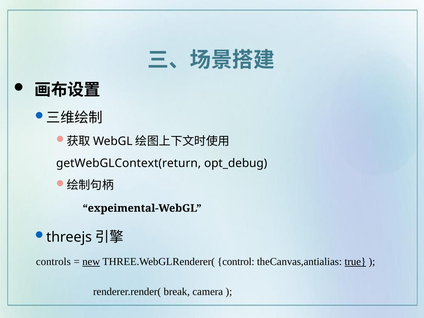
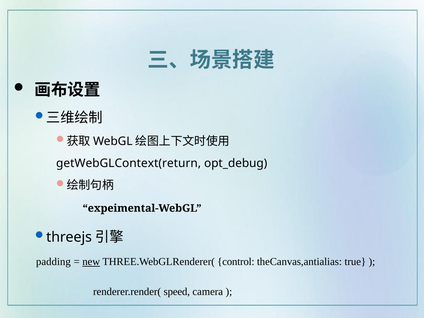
controls: controls -> padding (53, 262)
true underline: present -> none (355, 262)
break: break -> speed (177, 292)
